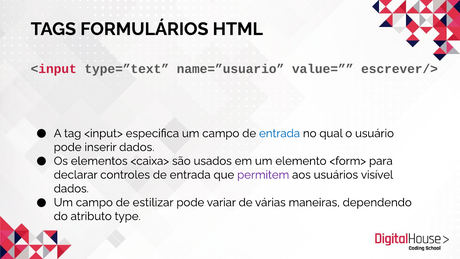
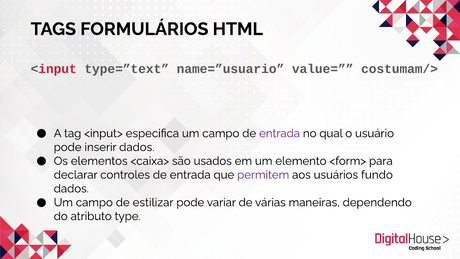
escrever/>: escrever/> -> costumam/> (400, 69)
entrada colour: blue -> purple (280, 133)
visível: visível -> fundo (377, 175)
